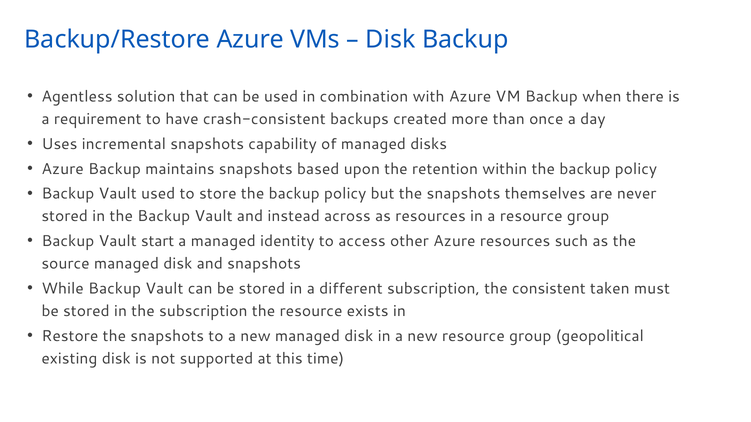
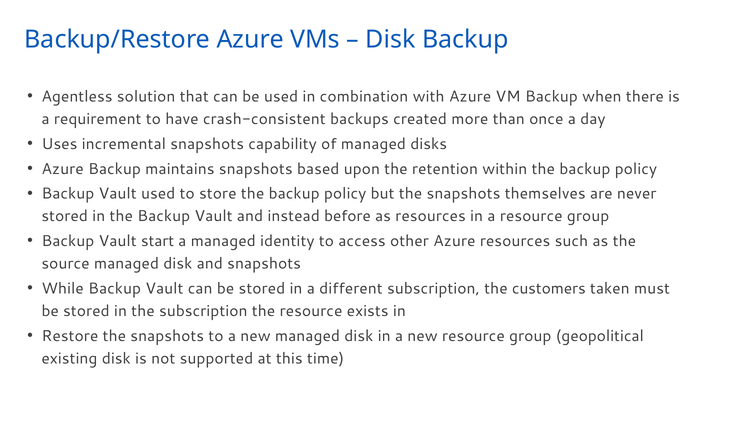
across: across -> before (347, 217)
consistent: consistent -> customers (549, 289)
